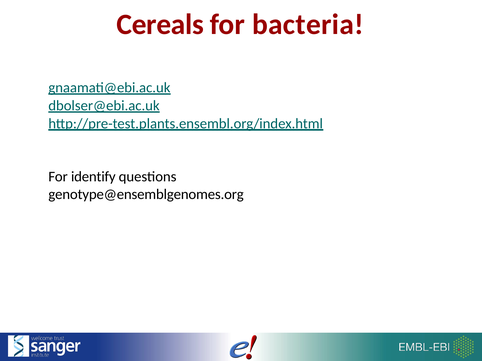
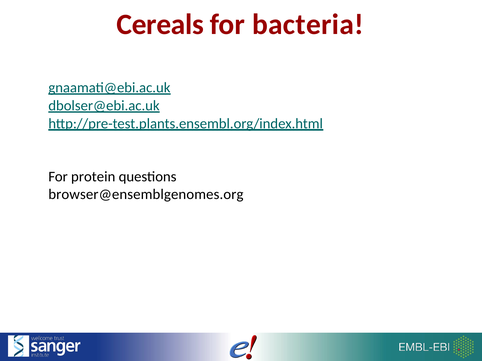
identify: identify -> protein (93, 177)
genotype@ensemblgenomes.org: genotype@ensemblgenomes.org -> browser@ensemblgenomes.org (146, 195)
